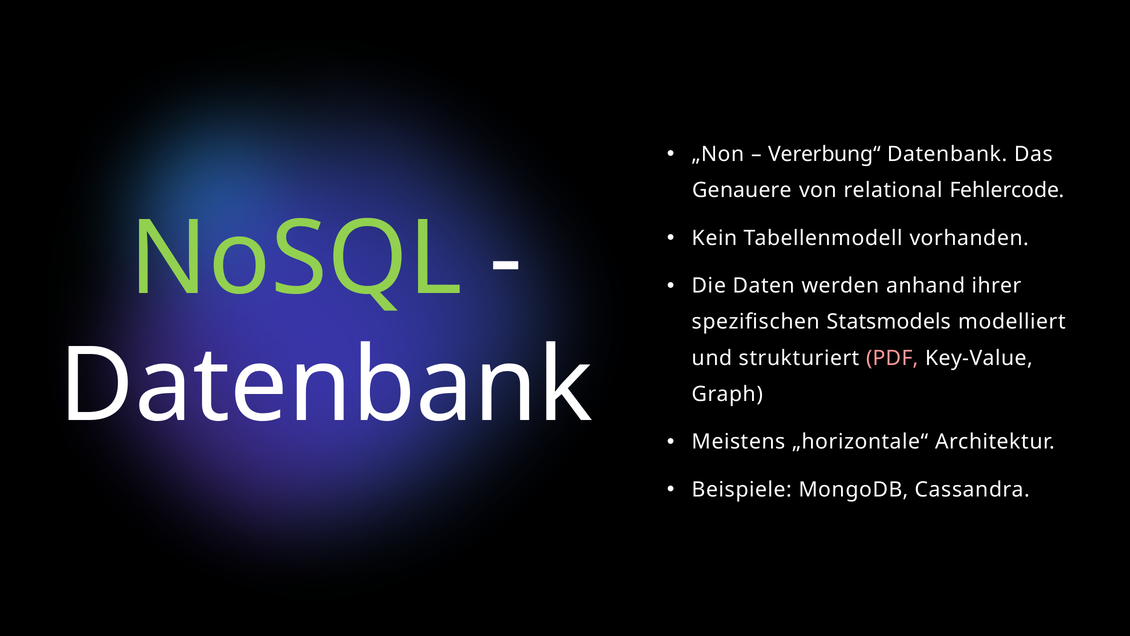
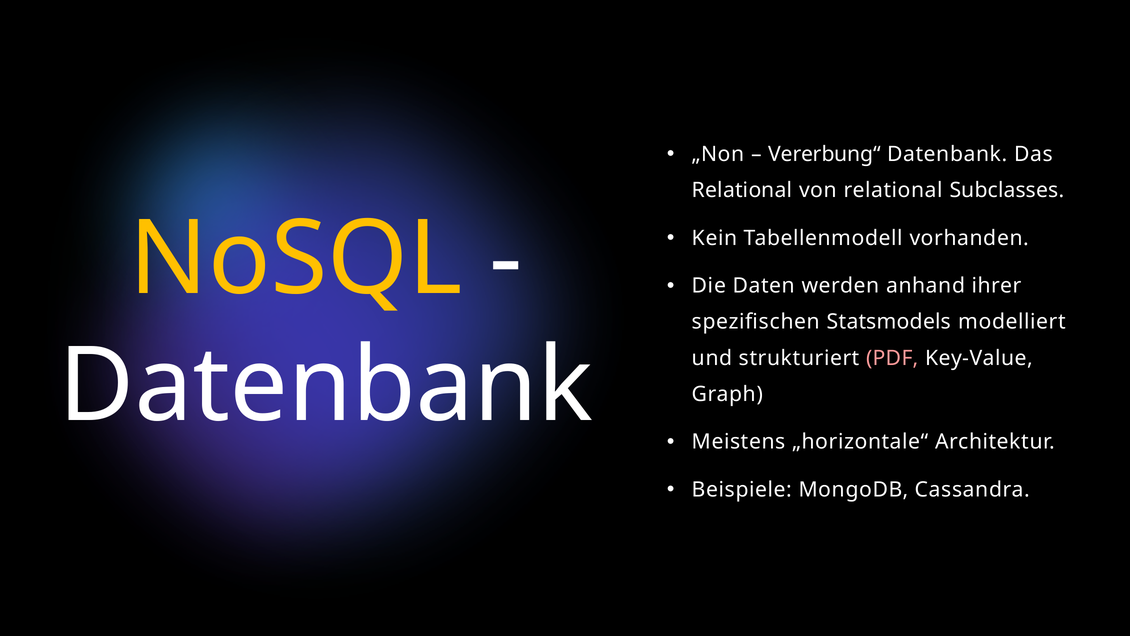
Genauere: Genauere -> Relational (742, 190)
Fehlercode: Fehlercode -> Subclasses (1007, 190)
NoSQL colour: light green -> yellow (296, 259)
